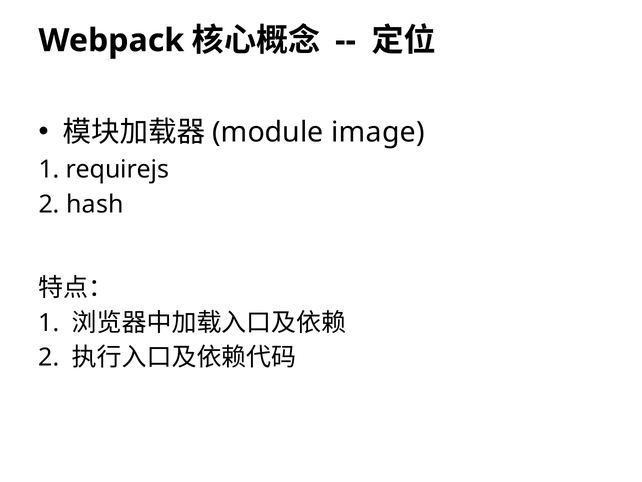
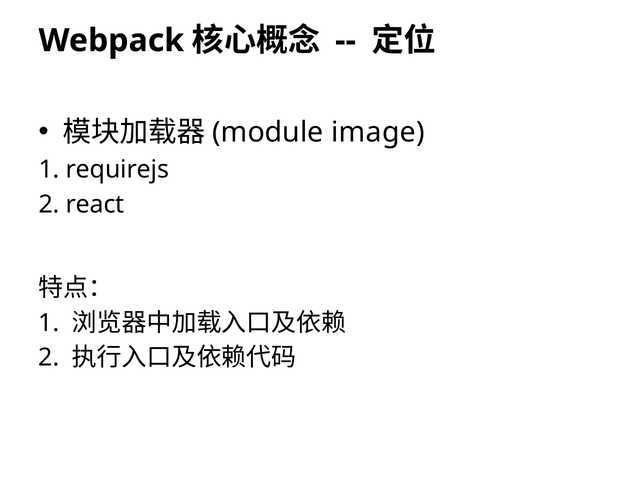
hash: hash -> react (95, 204)
